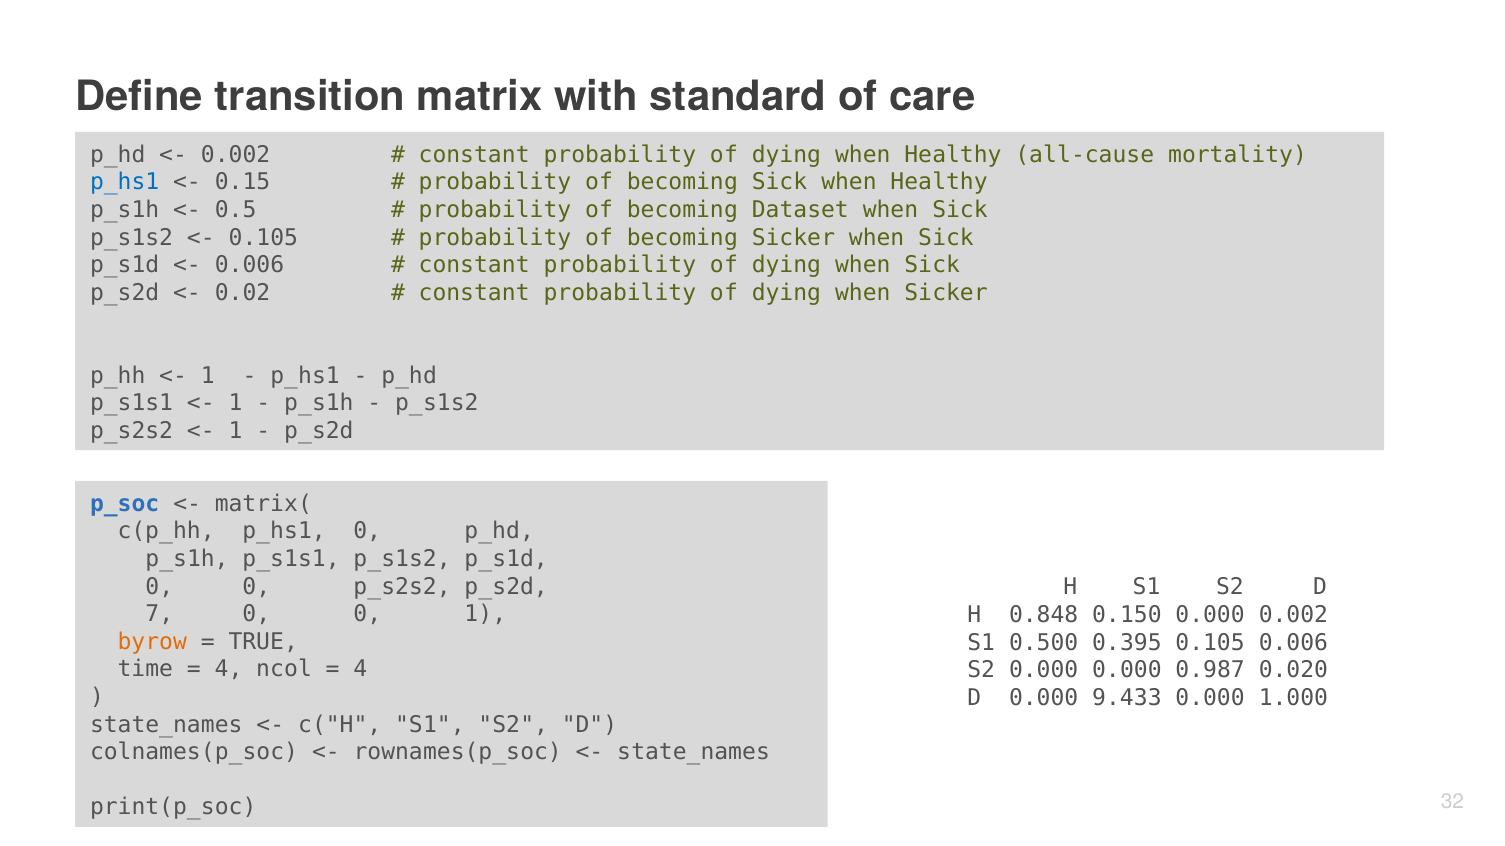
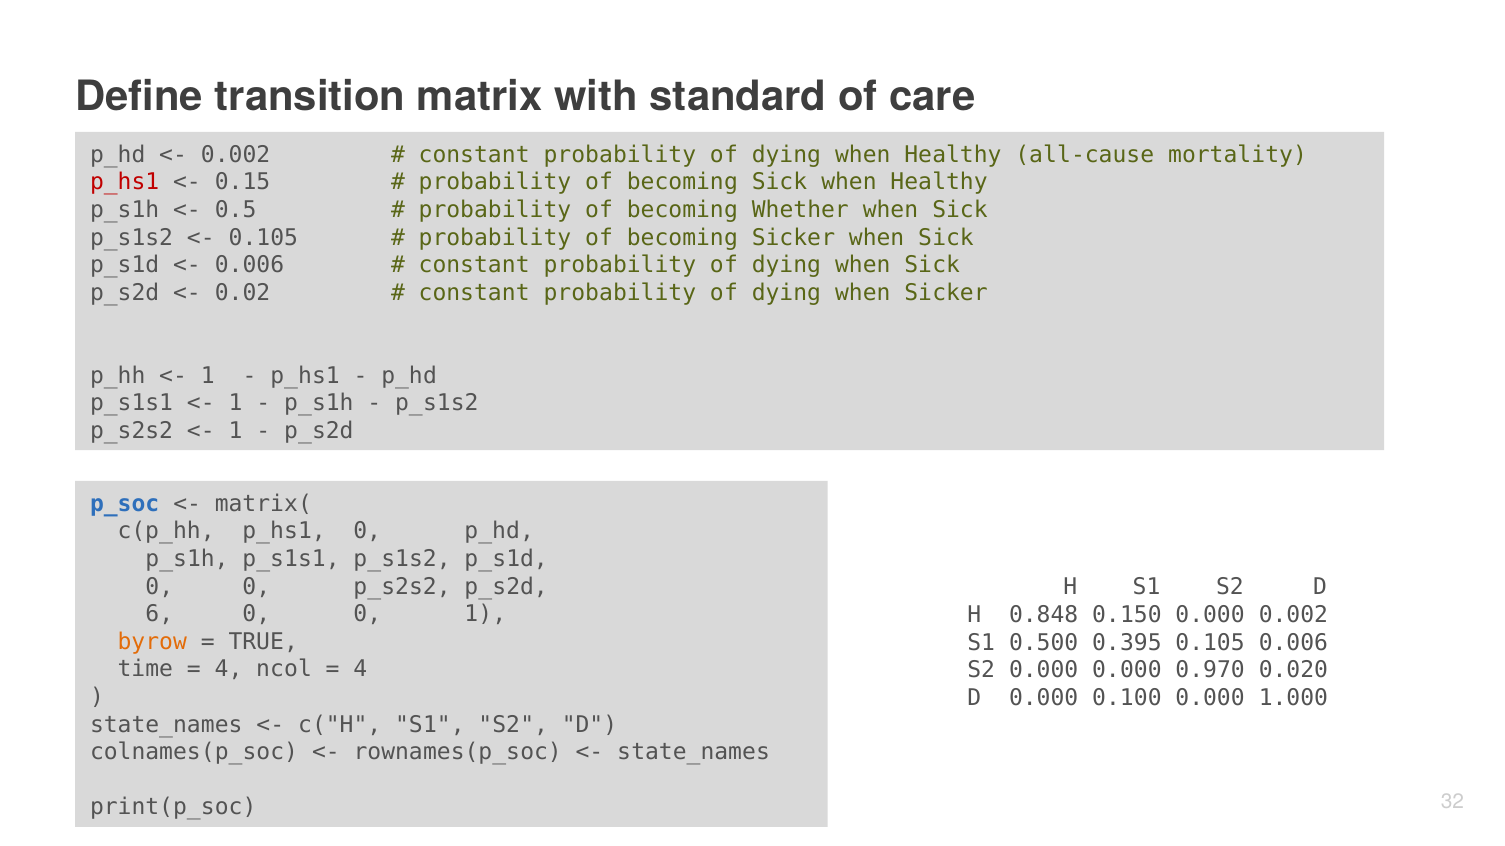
p_hs1 colour: blue -> red (125, 182)
Dataset: Dataset -> Whether (800, 210)
7: 7 -> 6 (159, 615)
0.987: 0.987 -> 0.970 (1210, 671)
9.433: 9.433 -> 0.100 (1127, 698)
